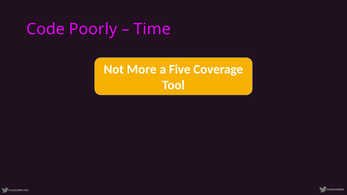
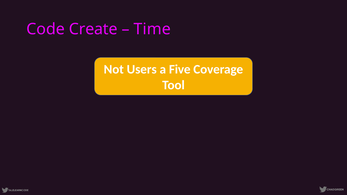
Poorly: Poorly -> Create (93, 29)
More: More -> Users (142, 69)
